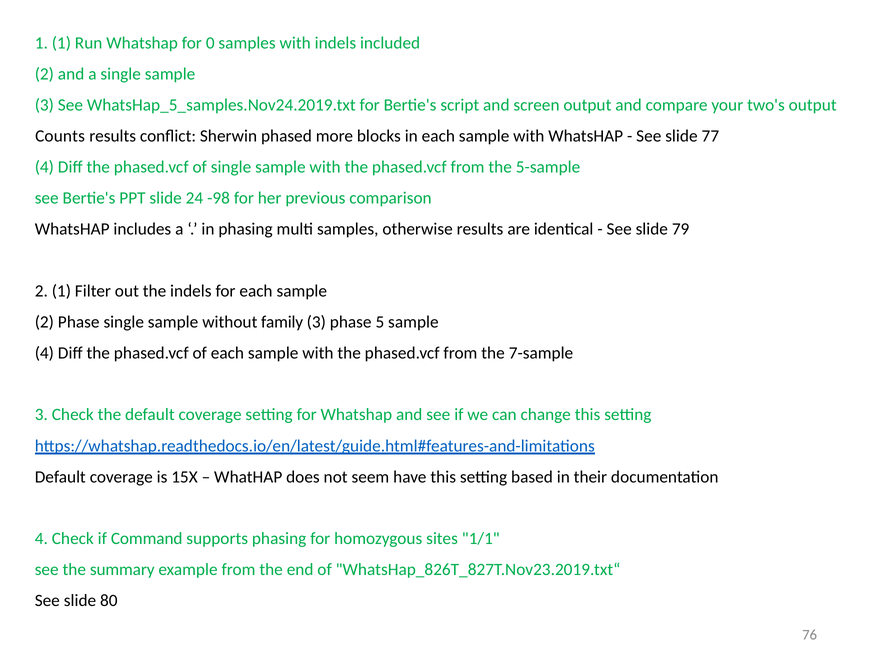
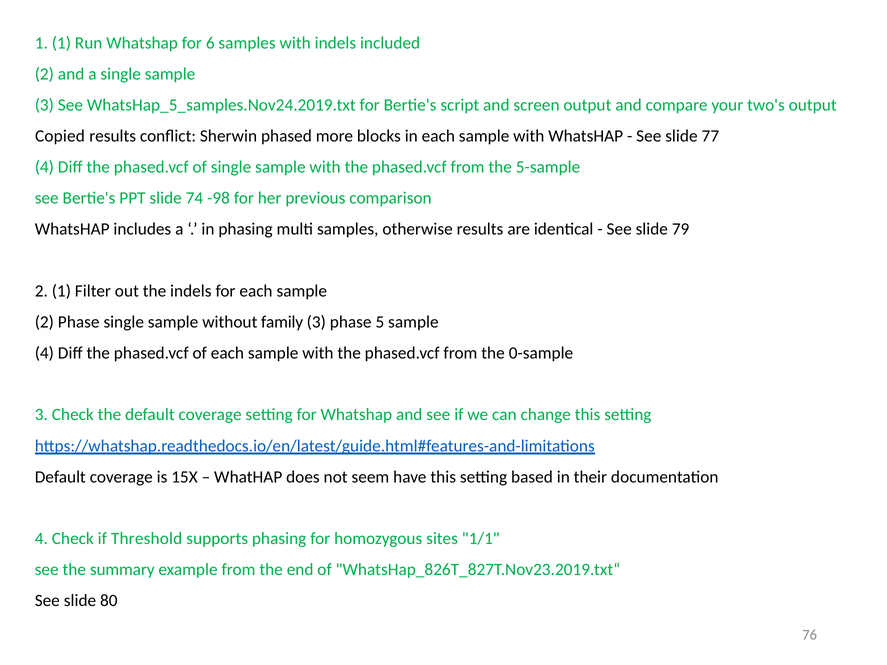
0: 0 -> 6 (210, 43)
Counts: Counts -> Copied (60, 136)
24: 24 -> 74 (194, 198)
7-sample: 7-sample -> 0-sample (541, 353)
Command: Command -> Threshold (147, 539)
